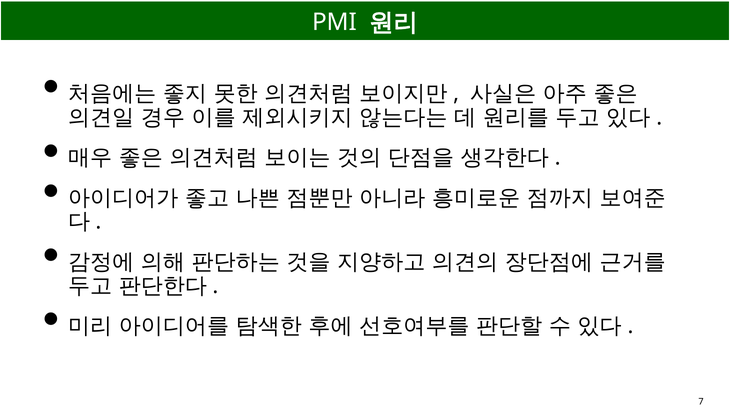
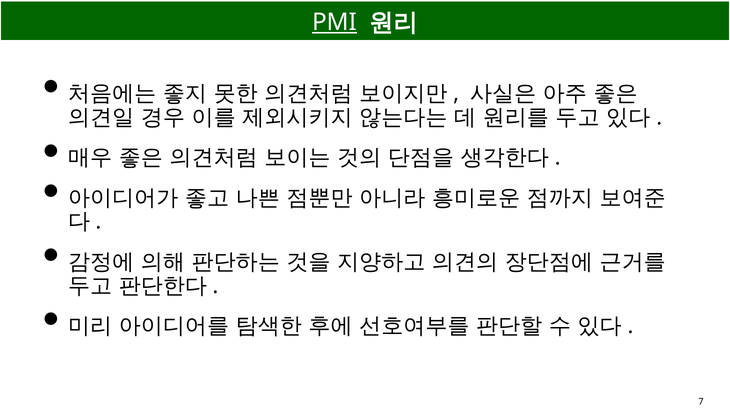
PMI underline: none -> present (335, 22)
